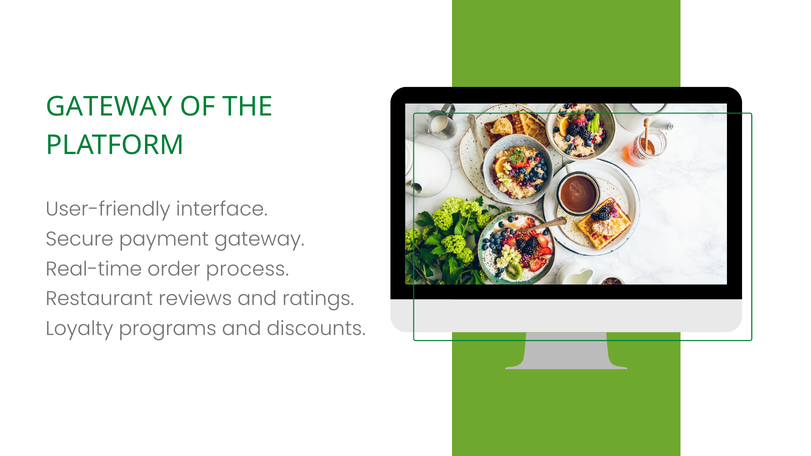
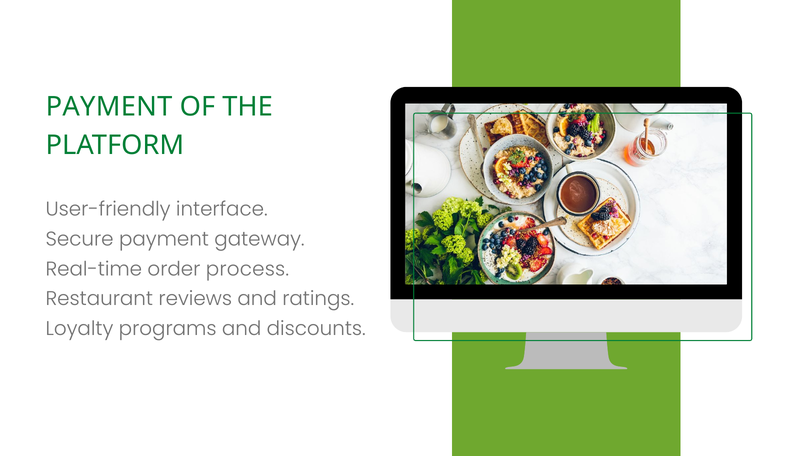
GATEWAY: GATEWAY -> PAYMENT (109, 107)
